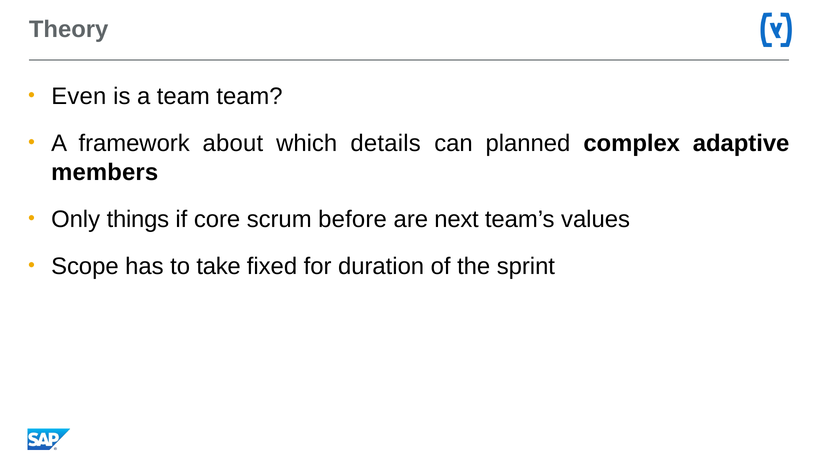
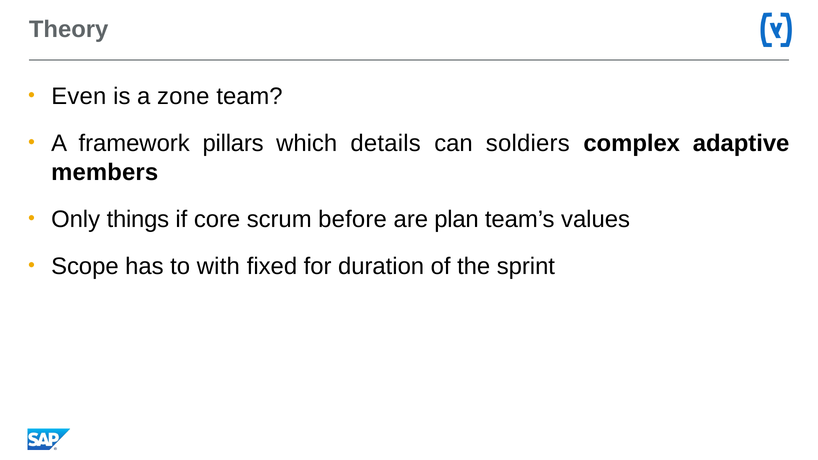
a team: team -> zone (183, 96)
about: about -> pillars (233, 144)
planned: planned -> soldiers (528, 144)
next: next -> plan (457, 219)
take: take -> with (218, 266)
